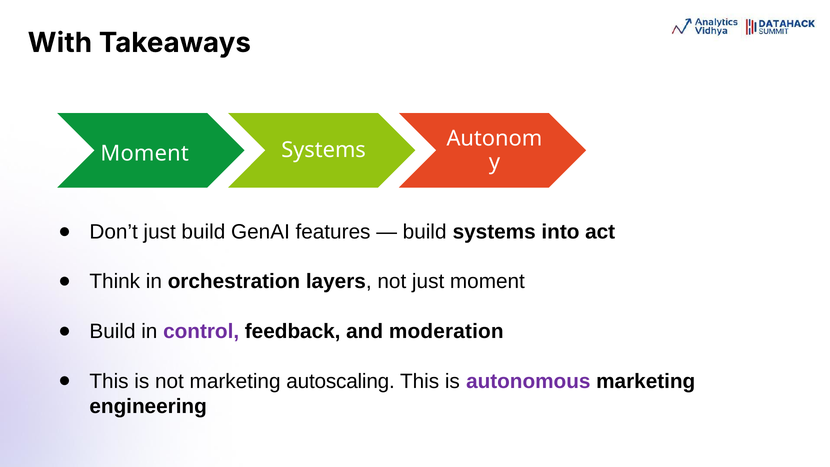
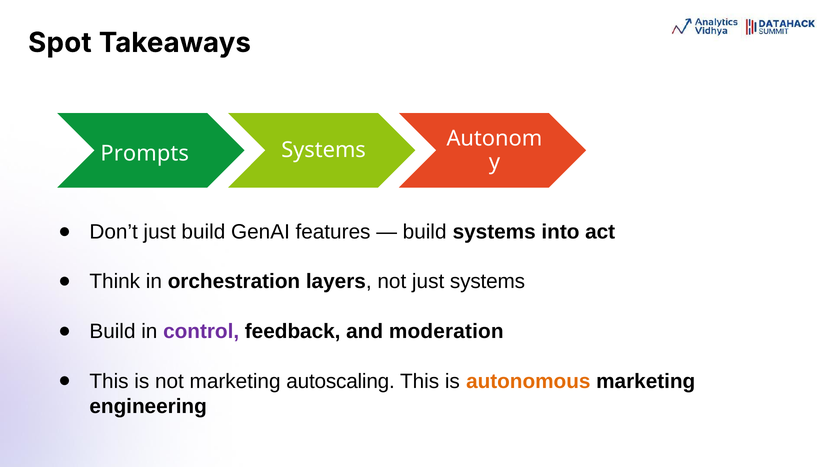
With: With -> Spot (60, 43)
Moment: Moment -> Prompts (145, 154)
just moment: moment -> systems (487, 282)
autonomous colour: purple -> orange (528, 381)
